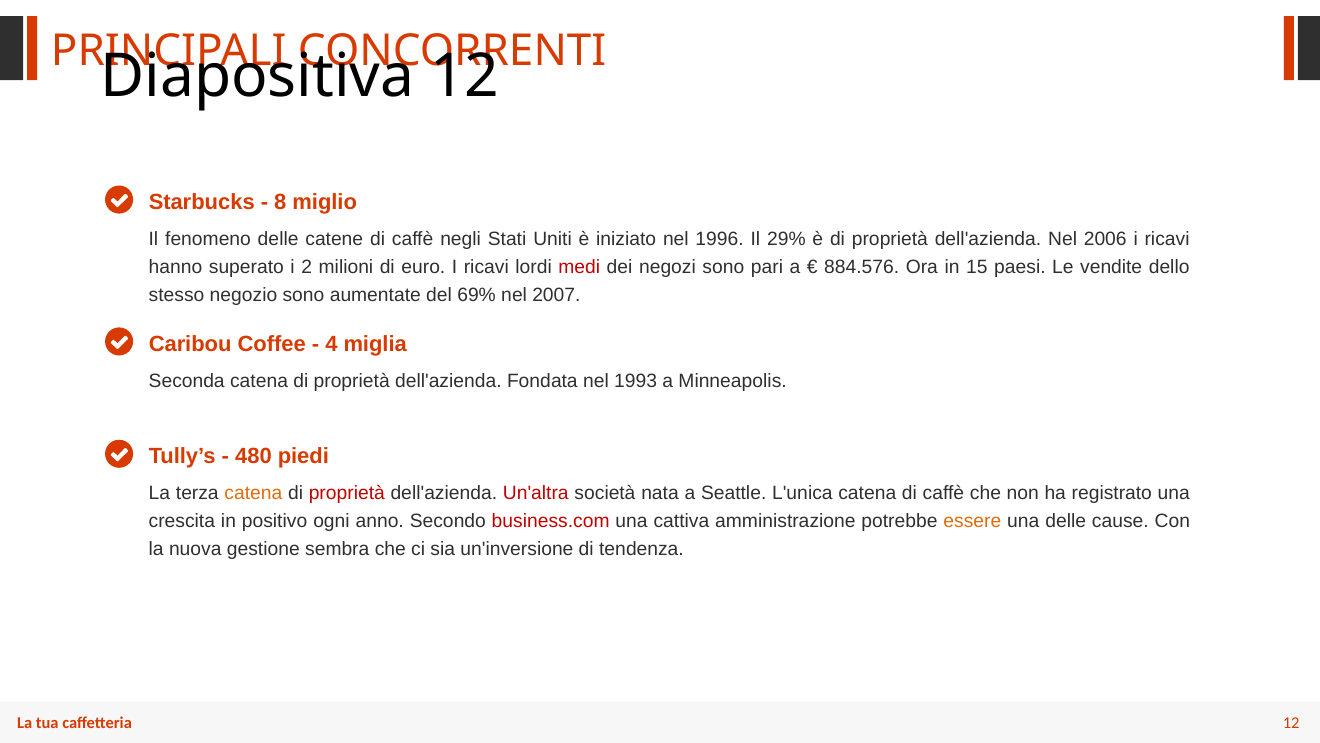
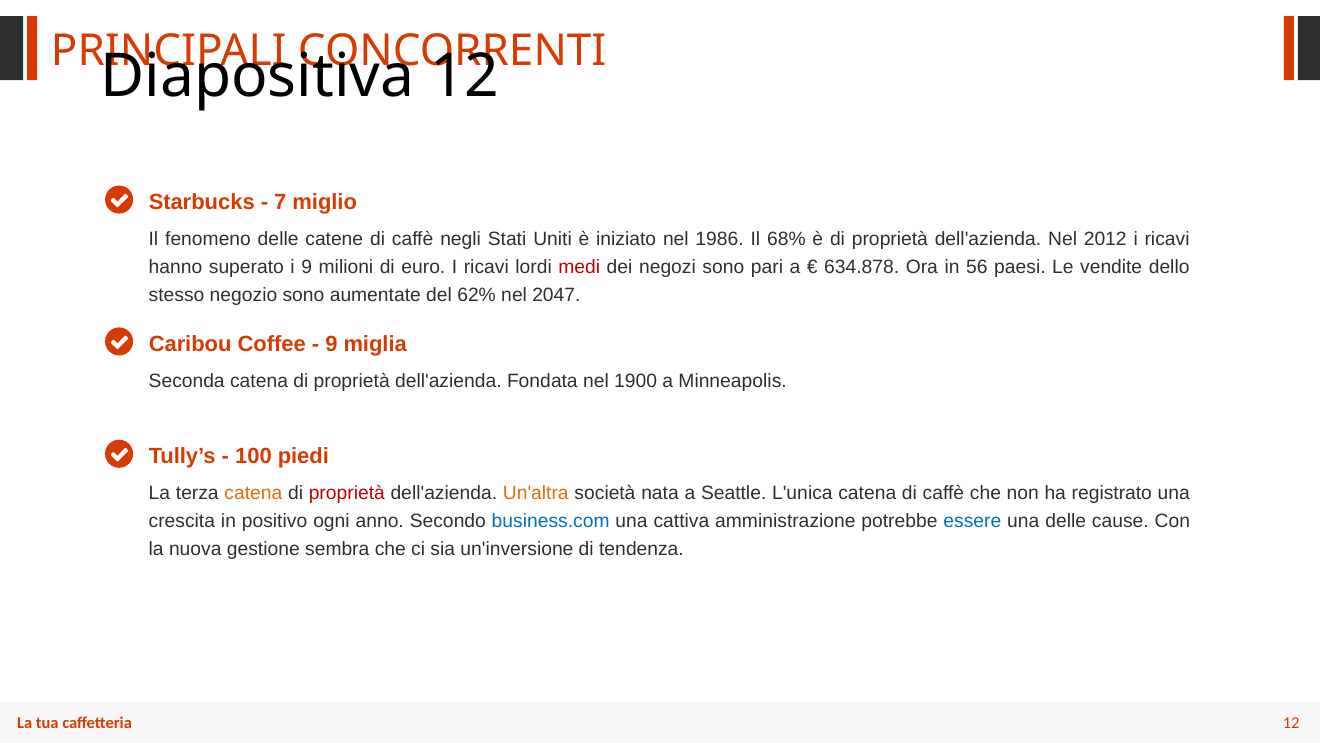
8: 8 -> 7 (280, 202)
1996: 1996 -> 1986 (720, 239)
29%: 29% -> 68% (786, 239)
2006: 2006 -> 2012 (1105, 239)
i 2: 2 -> 9 (307, 267)
884.576: 884.576 -> 634.878 (862, 267)
15: 15 -> 56 (977, 267)
69%: 69% -> 62% (477, 294)
2007: 2007 -> 2047 (556, 294)
4: 4 -> 9 (331, 344)
1993: 1993 -> 1900 (636, 381)
480: 480 -> 100 (253, 456)
Un'altra colour: red -> orange (536, 493)
business.com colour: red -> blue (551, 521)
essere colour: orange -> blue (972, 521)
